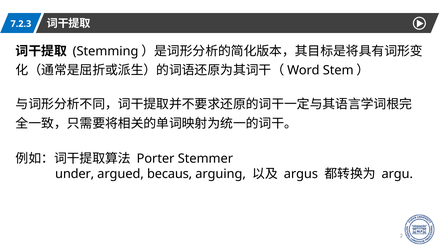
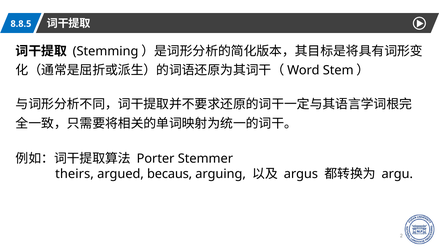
7.2.3: 7.2.3 -> 8.8.5 (21, 24)
under: under -> theirs (75, 174)
